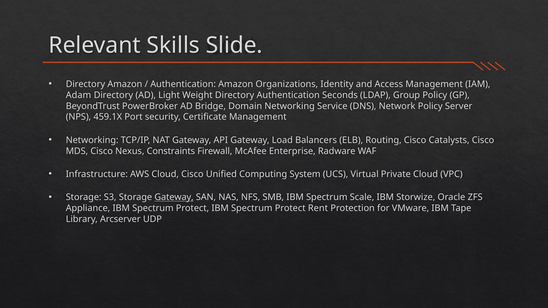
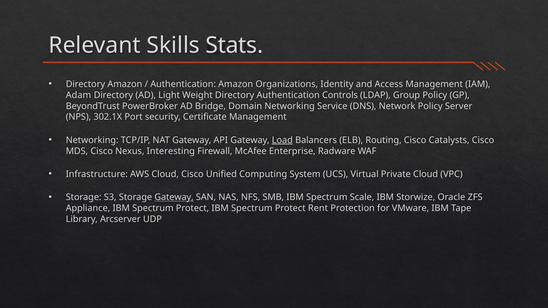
Slide: Slide -> Stats (234, 45)
Seconds: Seconds -> Controls (340, 95)
459.1X: 459.1X -> 302.1X (108, 117)
Load underline: none -> present (282, 140)
Constraints: Constraints -> Interesting (171, 151)
